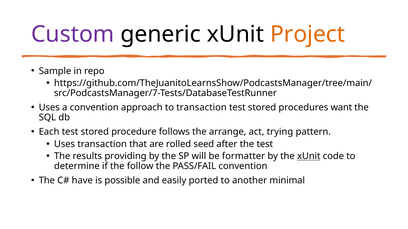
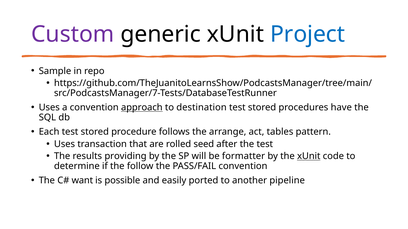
Project colour: orange -> blue (308, 34)
approach underline: none -> present (142, 108)
to transaction: transaction -> destination (202, 108)
want: want -> have (341, 108)
trying: trying -> tables (280, 132)
have: have -> want (82, 181)
minimal: minimal -> pipeline (287, 181)
